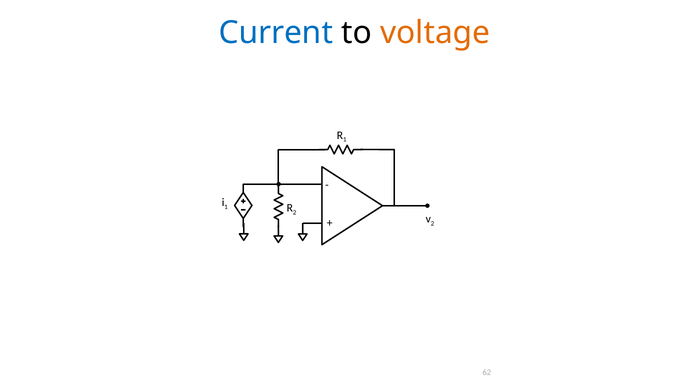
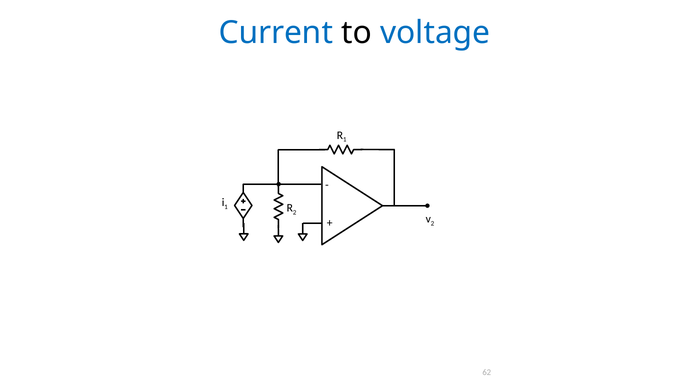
voltage colour: orange -> blue (435, 33)
